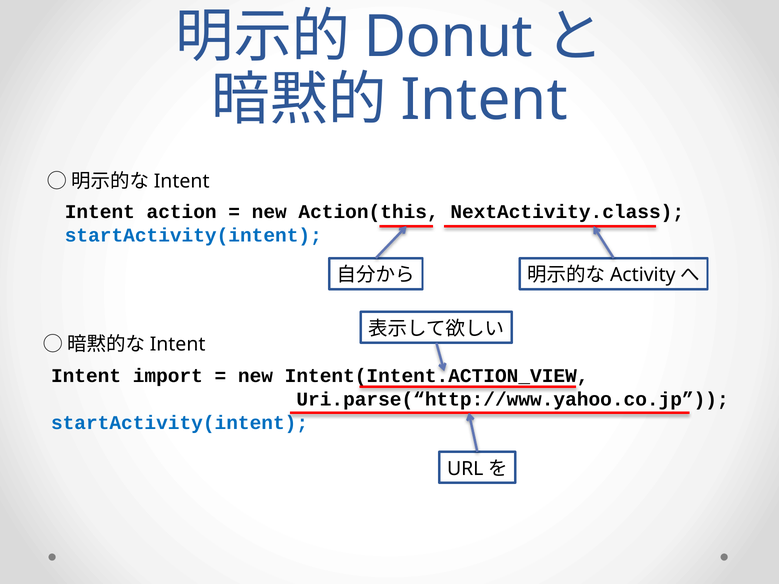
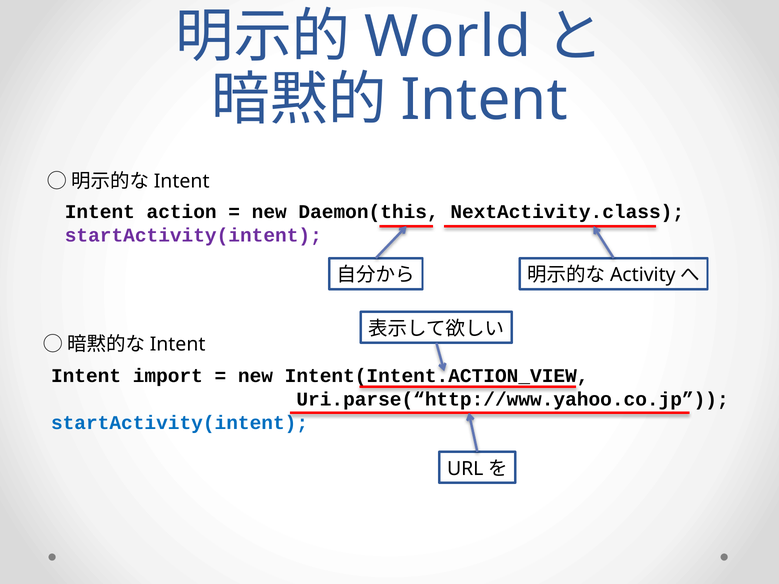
Donut: Donut -> World (448, 37)
Action(this: Action(this -> Daemon(this (369, 212)
startActivity(intent colour: blue -> purple (193, 235)
